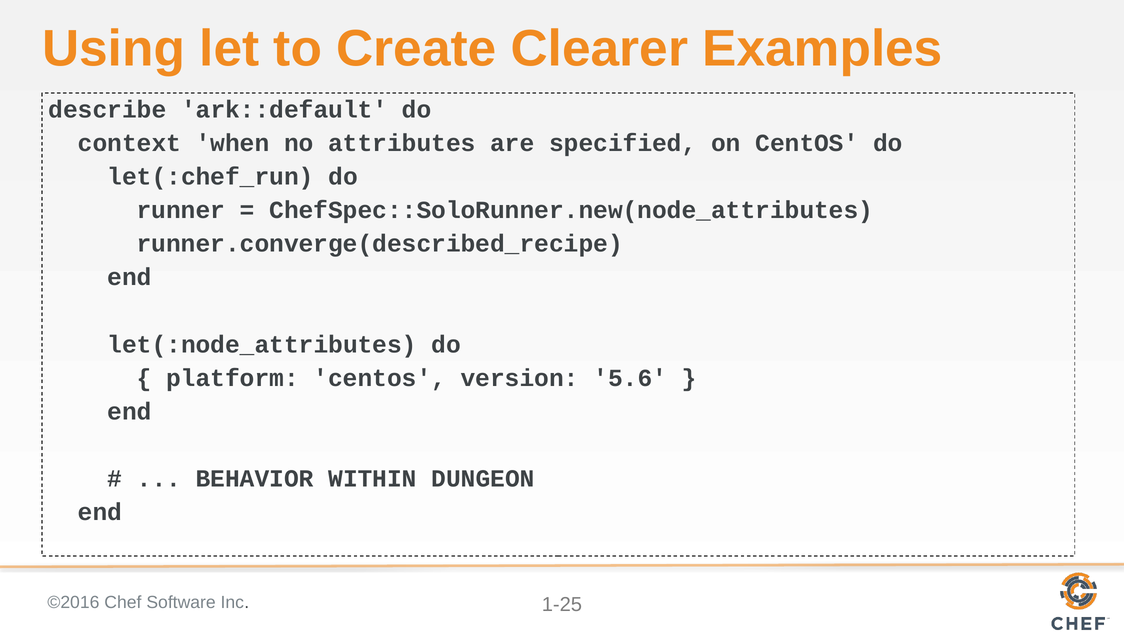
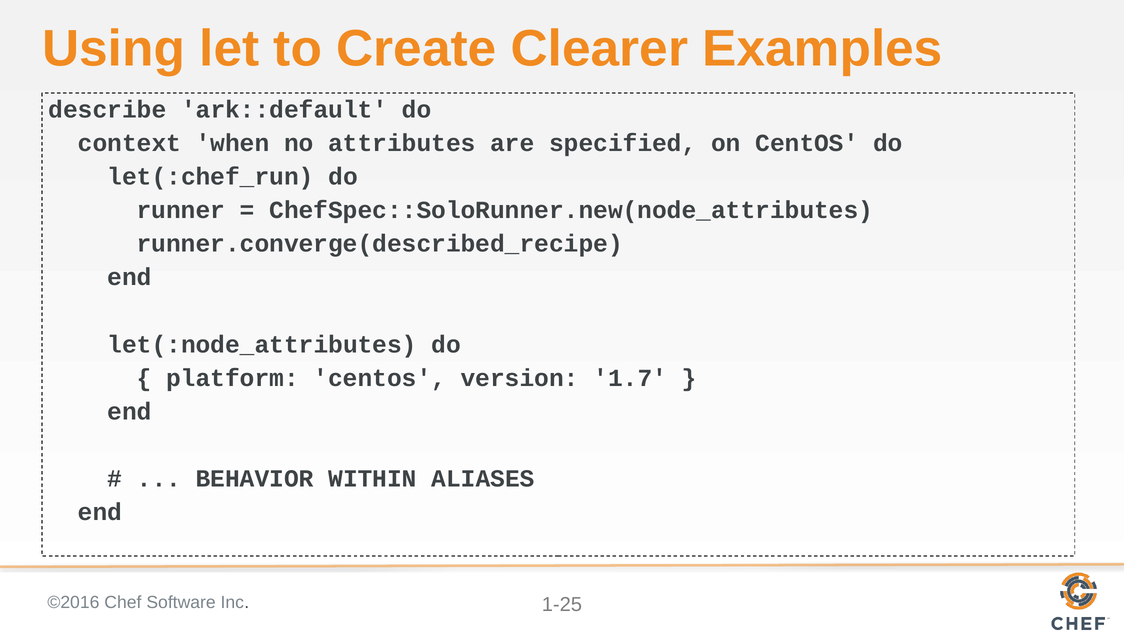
5.6: 5.6 -> 1.7 (630, 378)
DUNGEON: DUNGEON -> ALIASES (483, 479)
